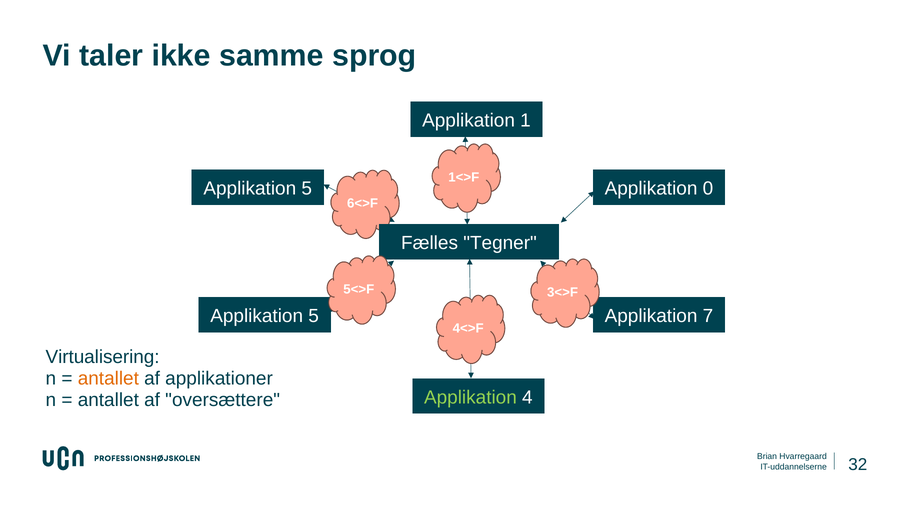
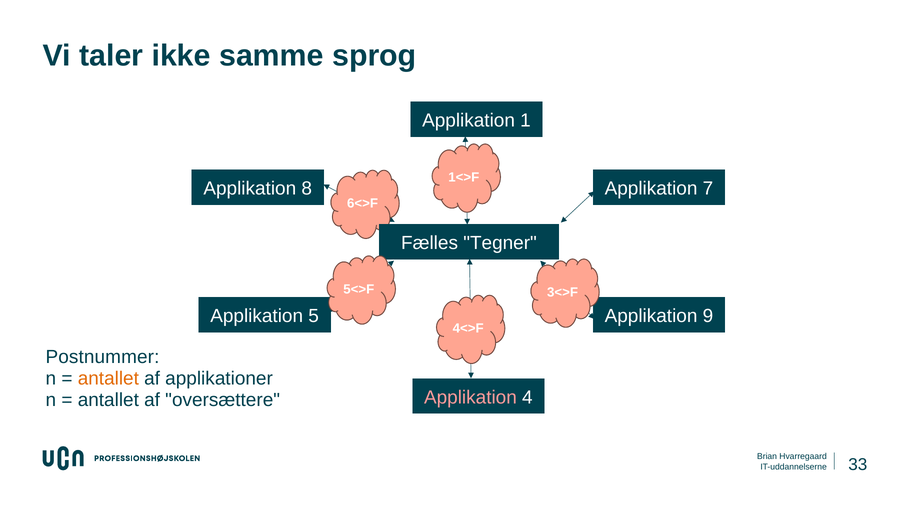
5: 5 -> 8 (307, 188)
0: 0 -> 7 (708, 188)
7: 7 -> 9 (708, 316)
Virtualisering: Virtualisering -> Postnummer (102, 357)
Applikation colour: light green -> pink (470, 397)
32: 32 -> 33 (858, 464)
